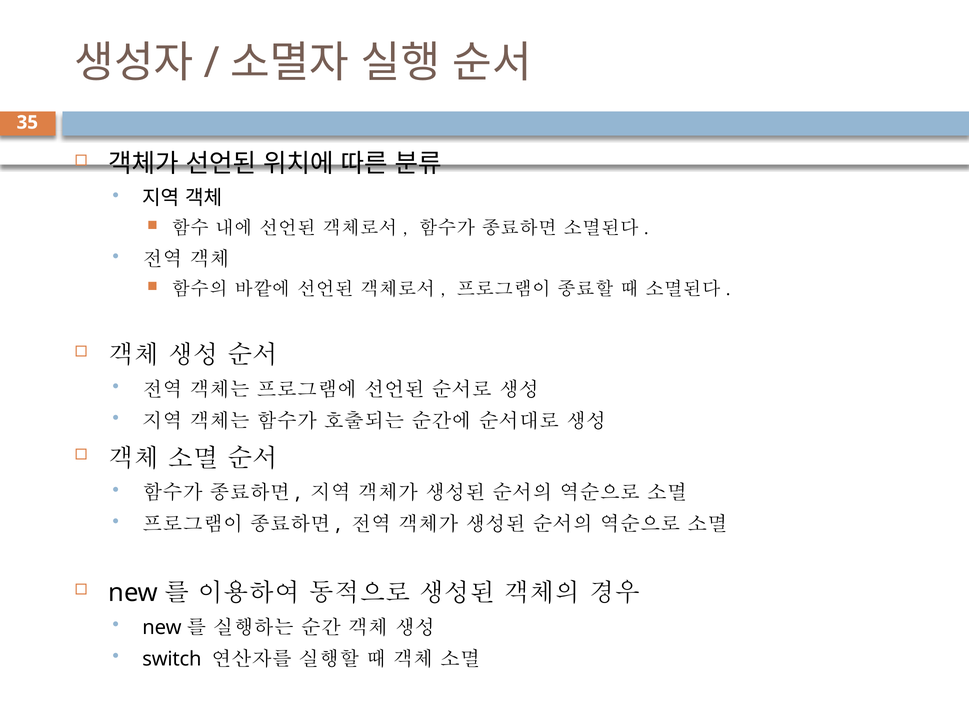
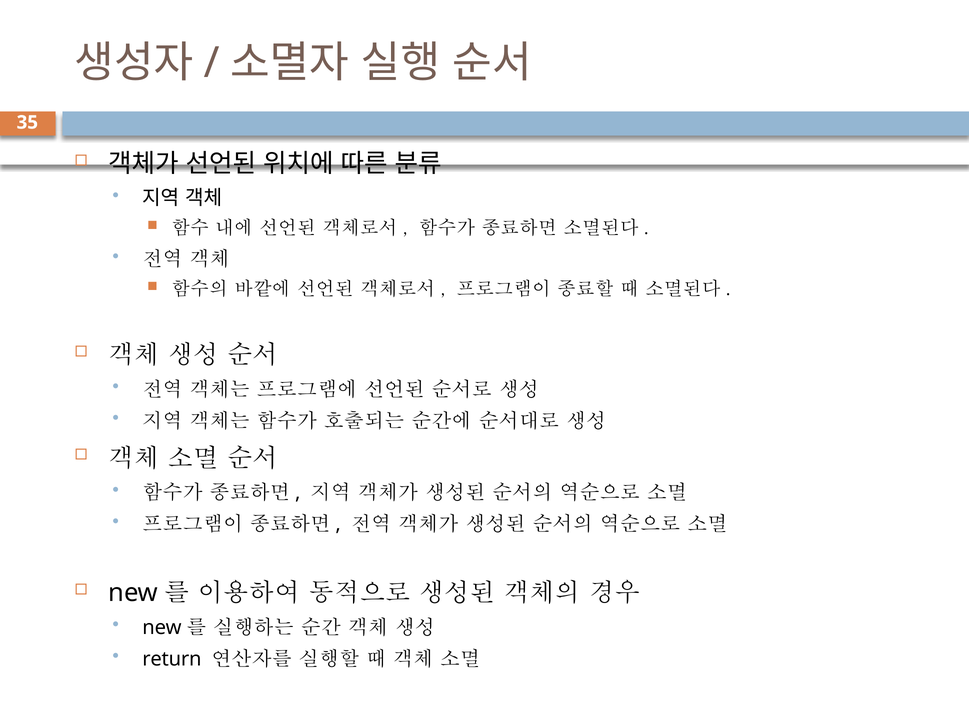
switch: switch -> return (172, 660)
